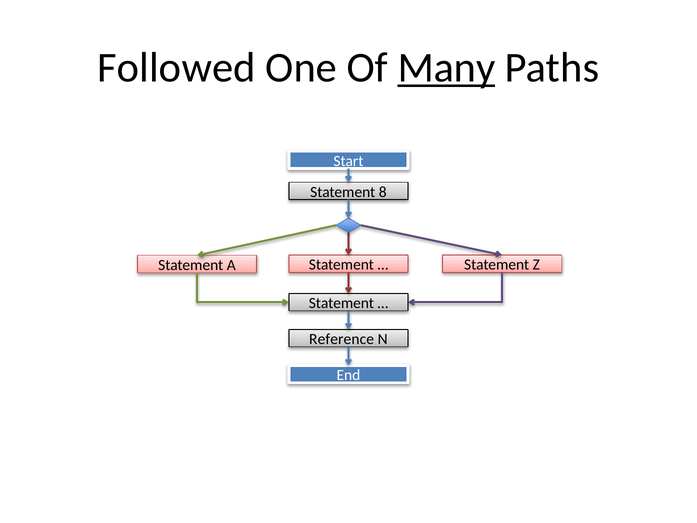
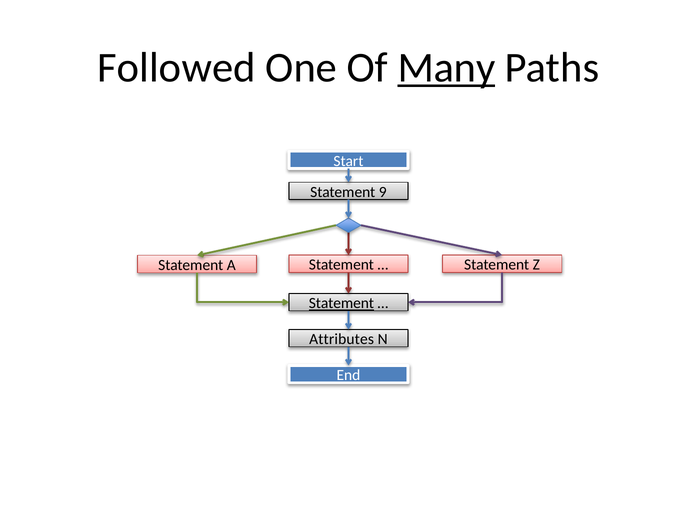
8: 8 -> 9 (383, 192)
Statement underline: none -> present (341, 303)
Reference: Reference -> Attributes (342, 339)
